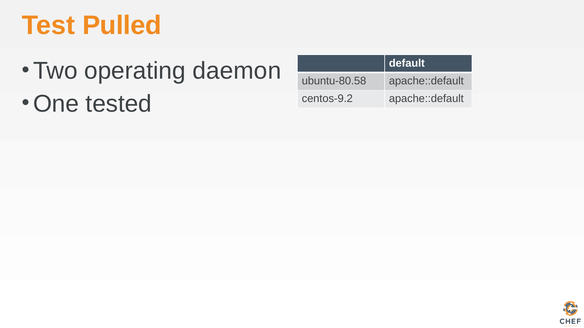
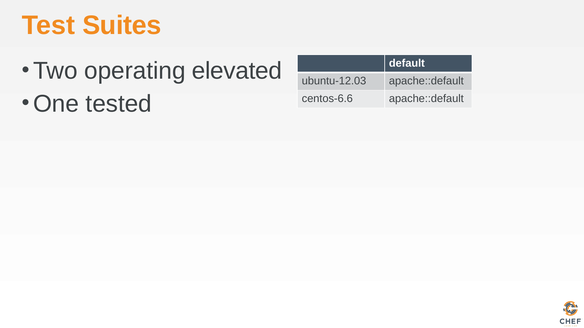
Pulled: Pulled -> Suites (122, 25)
daemon: daemon -> elevated (237, 71)
ubuntu-80.58: ubuntu-80.58 -> ubuntu-12.03 (334, 81)
centos-9.2: centos-9.2 -> centos-6.6 (327, 99)
